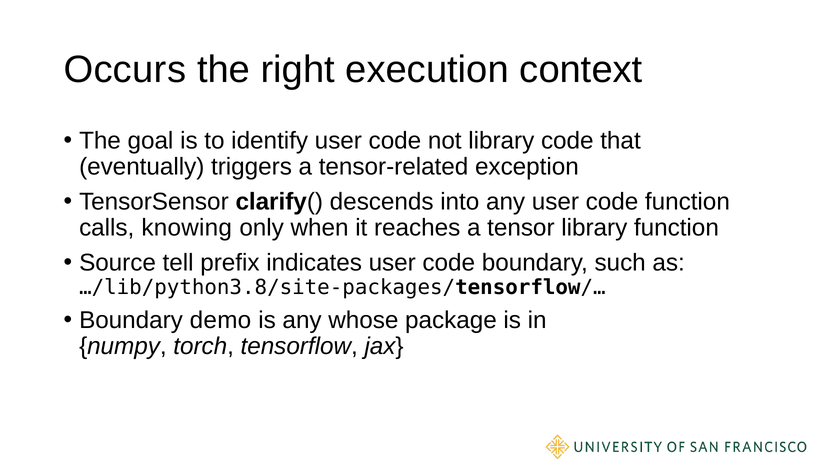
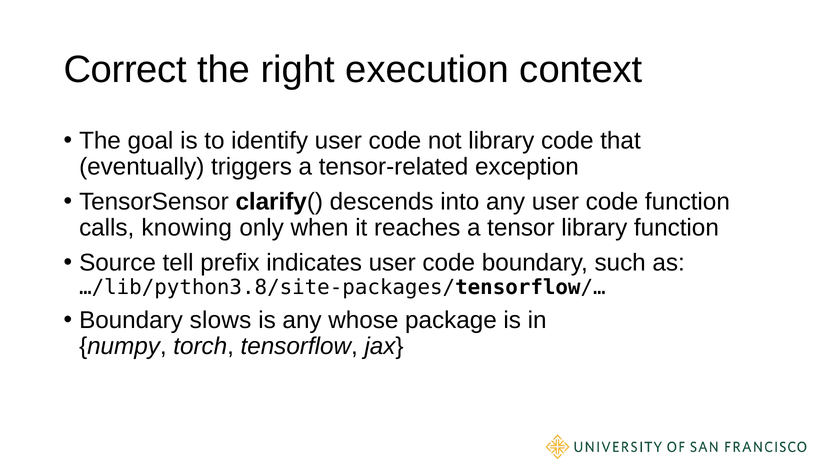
Occurs: Occurs -> Correct (125, 70)
demo: demo -> slows (220, 321)
